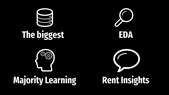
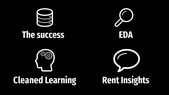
biggest: biggest -> success (51, 35)
Majority: Majority -> Cleaned (28, 80)
